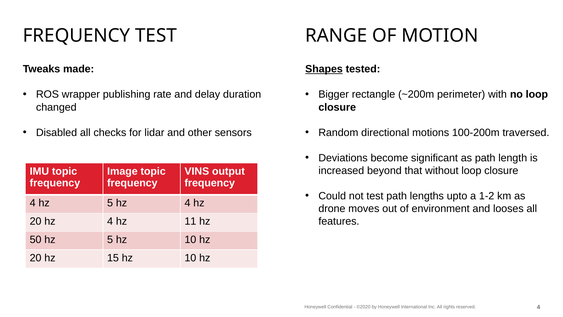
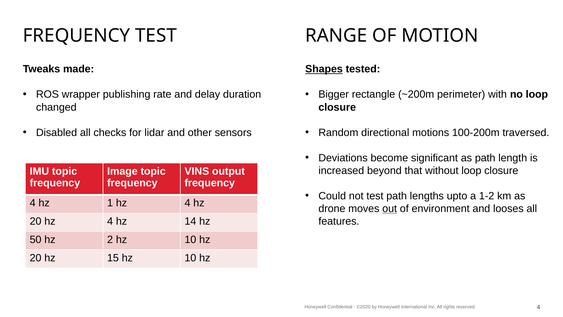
4 hz 5: 5 -> 1 (110, 203)
out underline: none -> present (390, 208)
11: 11 -> 14 (190, 221)
50 hz 5: 5 -> 2 (110, 239)
